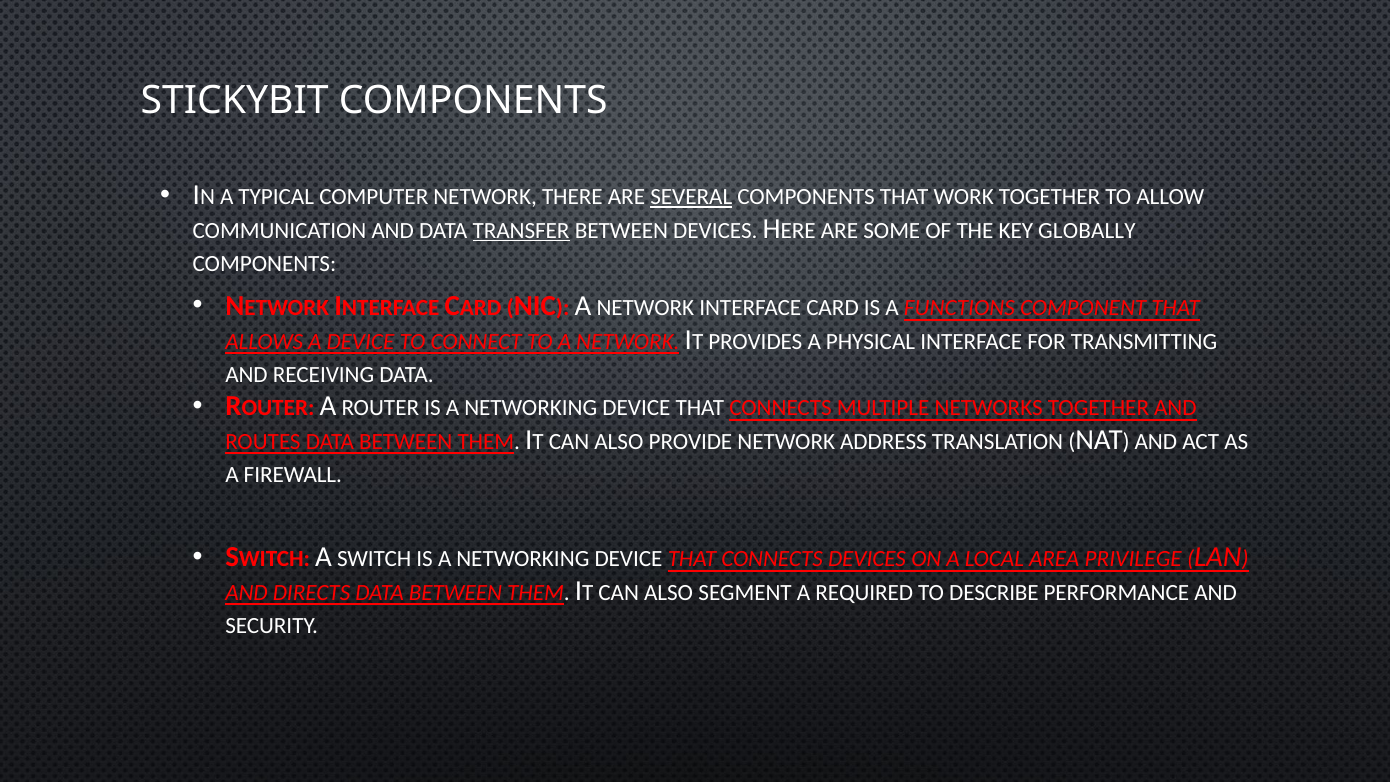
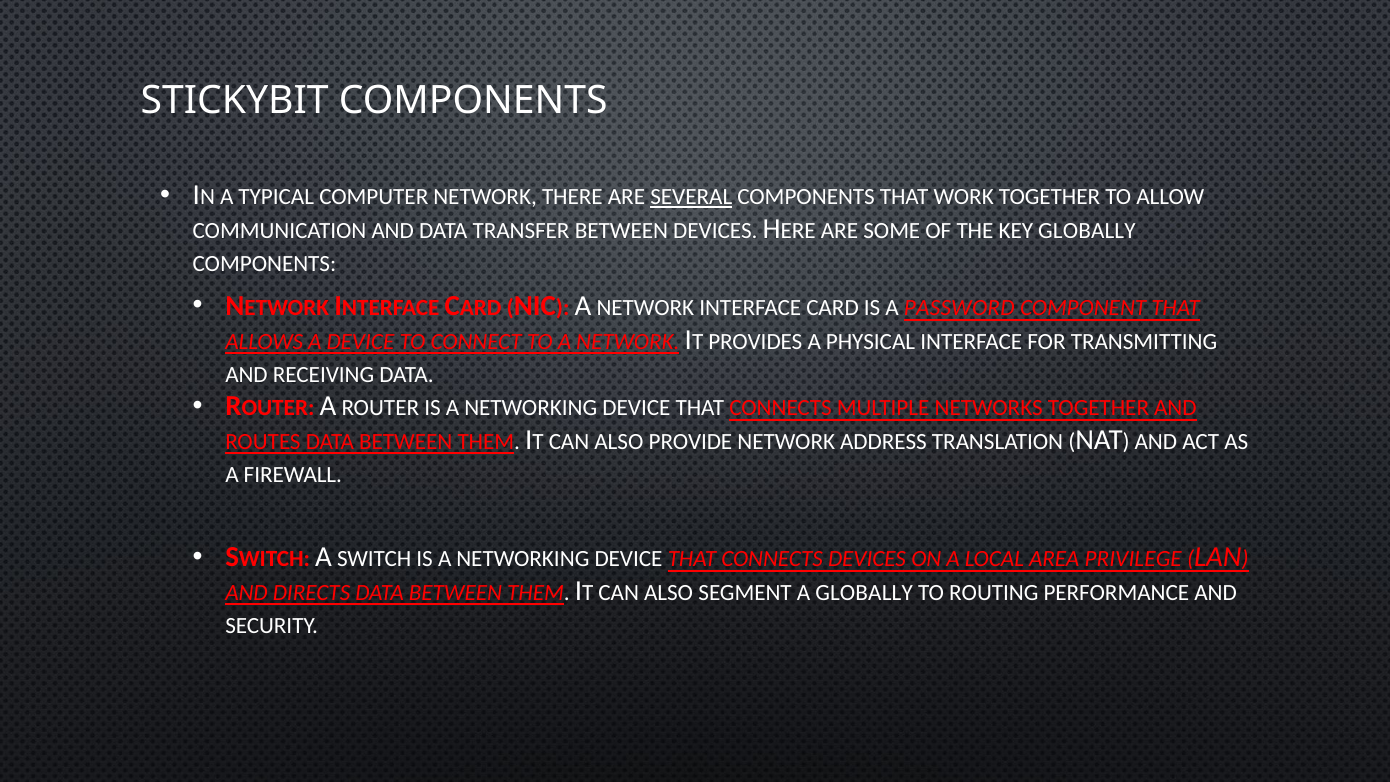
TRANSFER underline: present -> none (521, 231)
FUNCTIONS: FUNCTIONS -> PASSWORD (959, 308)
A REQUIRED: REQUIRED -> GLOBALLY (864, 593)
DESCRIBE: DESCRIBE -> ROUTING (994, 593)
